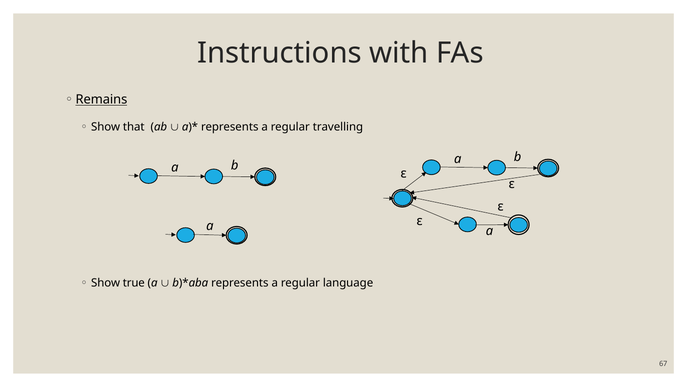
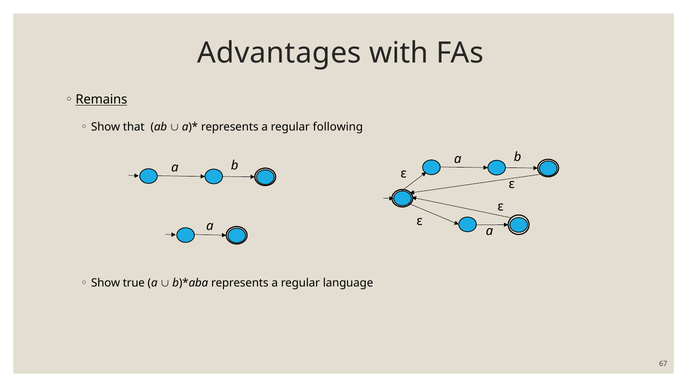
Instructions: Instructions -> Advantages (279, 53)
travelling: travelling -> following (338, 127)
